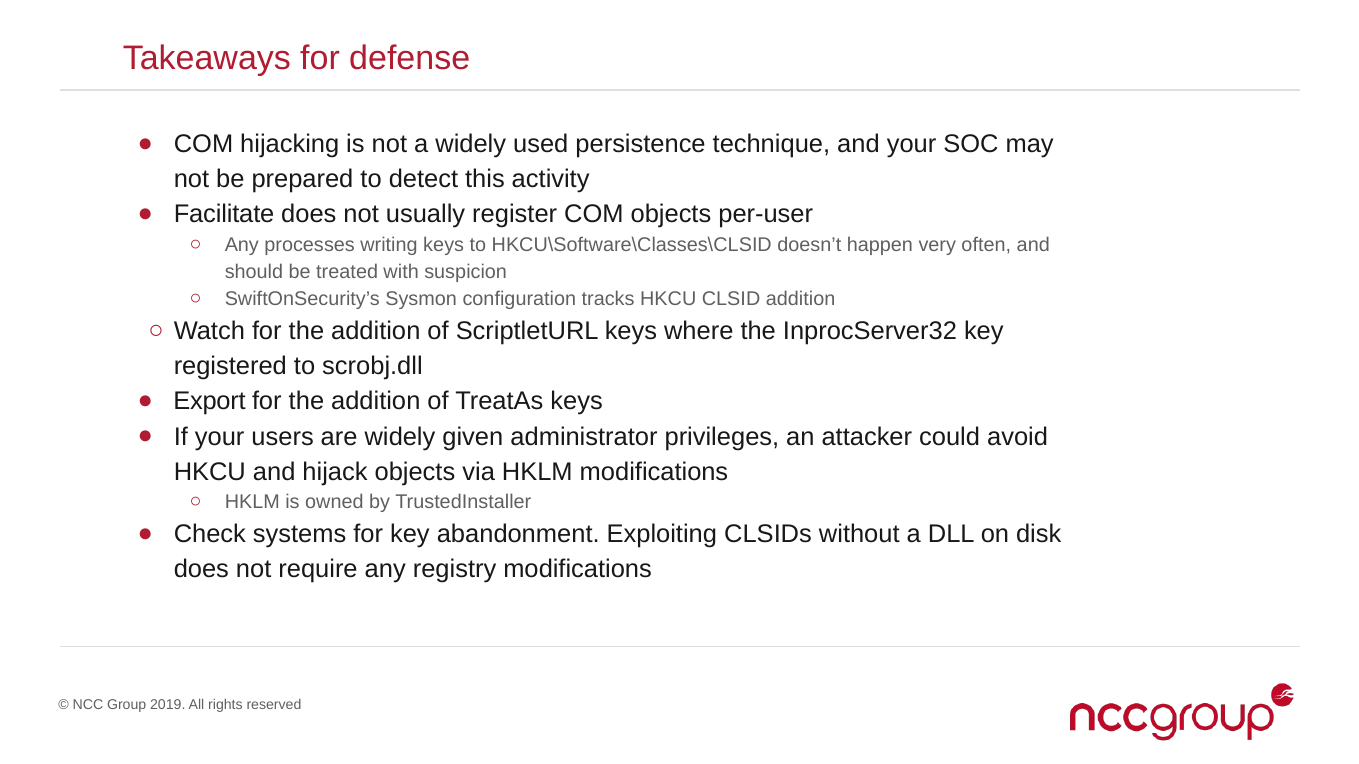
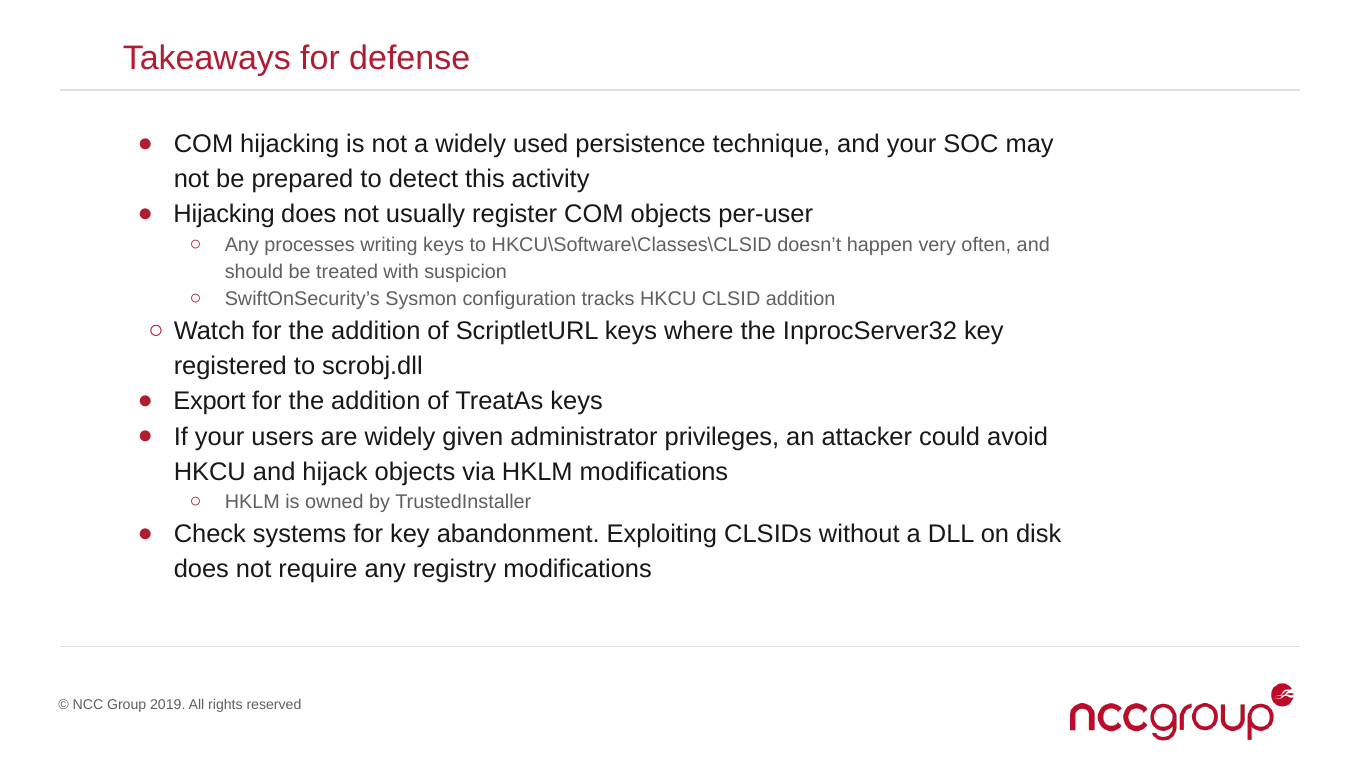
Facilitate: Facilitate -> Hijacking (224, 214)
